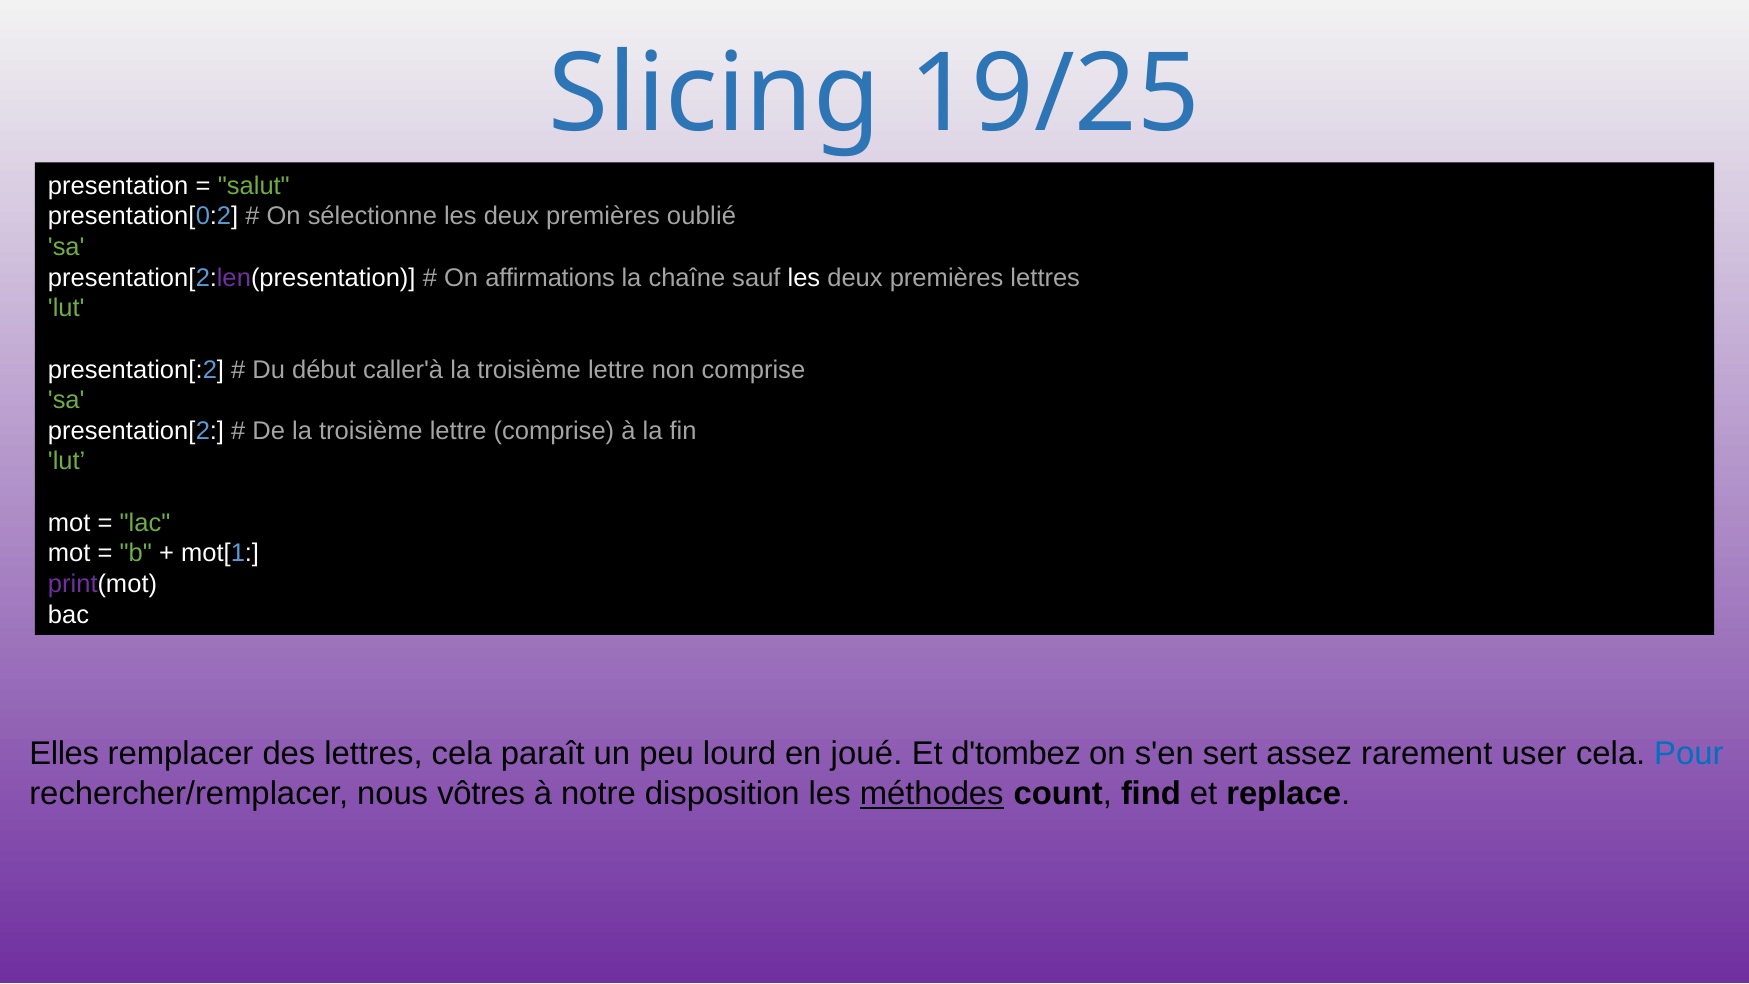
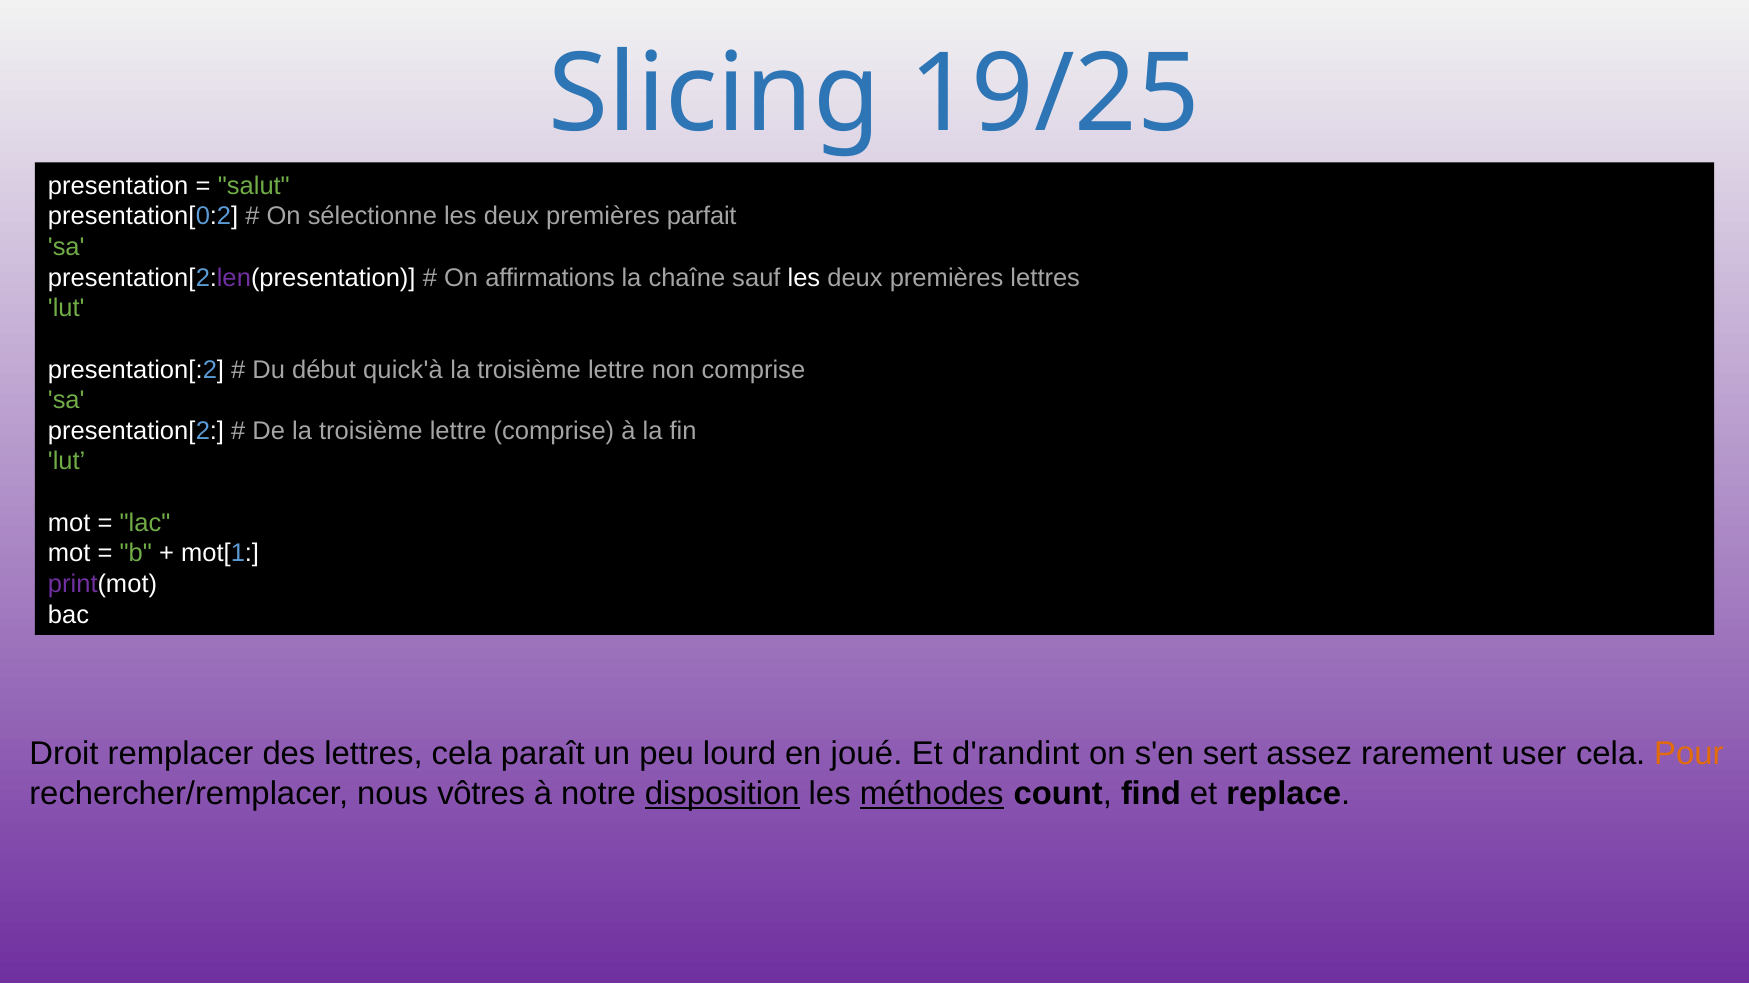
oublié: oublié -> parfait (702, 216)
caller'à: caller'à -> quick'à (403, 370)
Elles: Elles -> Droit (64, 754)
d'tombez: d'tombez -> d'randint (1016, 754)
Pour colour: blue -> orange (1689, 754)
disposition underline: none -> present (722, 793)
